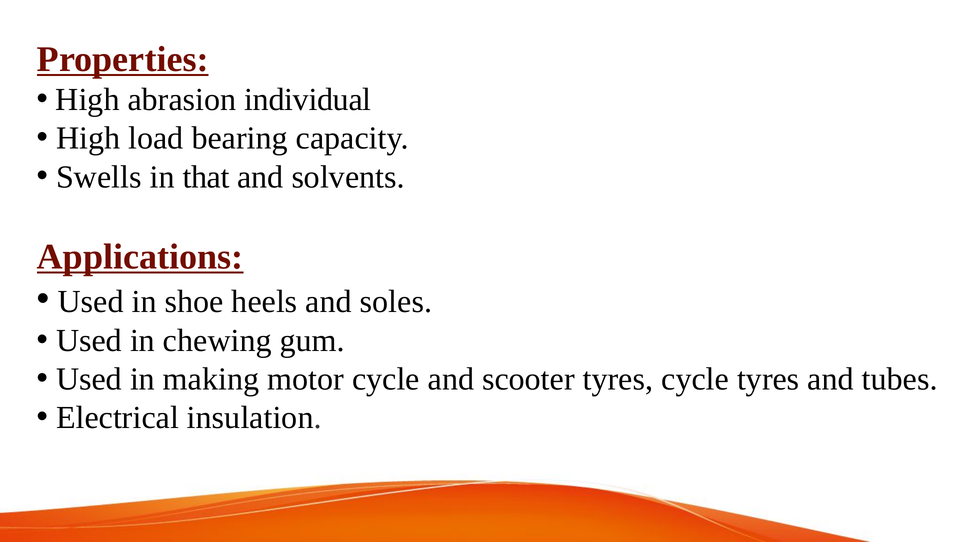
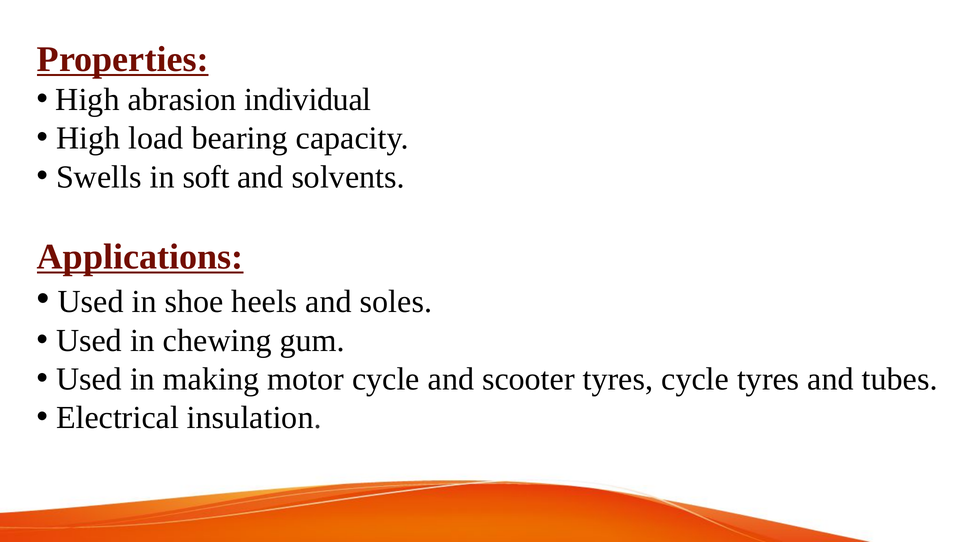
that: that -> soft (206, 177)
